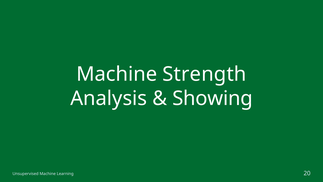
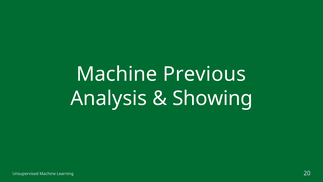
Strength: Strength -> Previous (204, 74)
